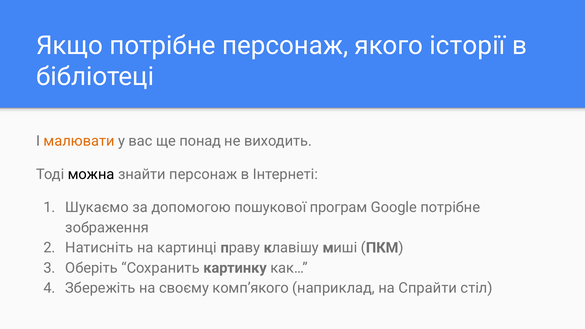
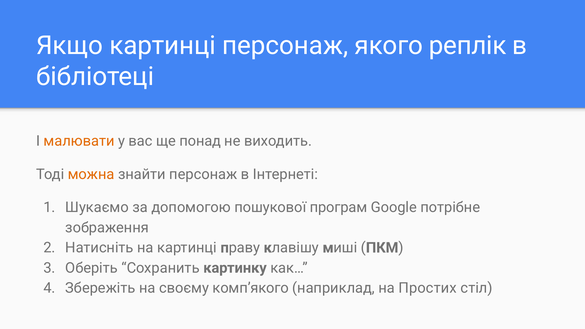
Якщо потрібне: потрібне -> картинці (163, 46)
історії: історії -> реплік (468, 46)
можна colour: black -> orange (91, 174)
Спрайти: Спрайти -> Простих (428, 288)
